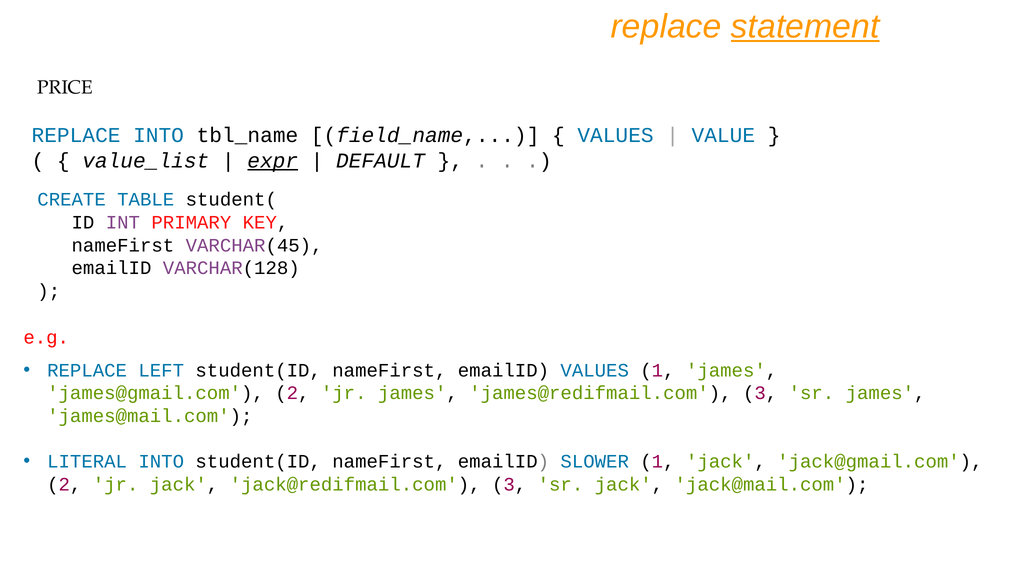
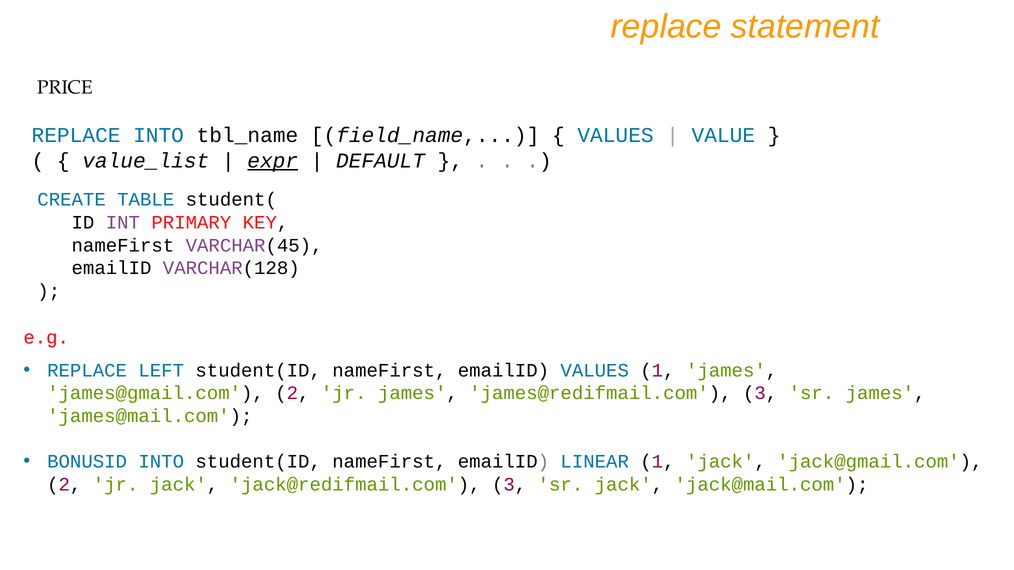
statement underline: present -> none (805, 26)
LITERAL: LITERAL -> BONUSID (87, 462)
SLOWER: SLOWER -> LINEAR (595, 462)
